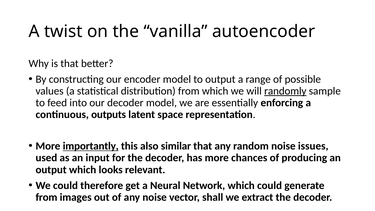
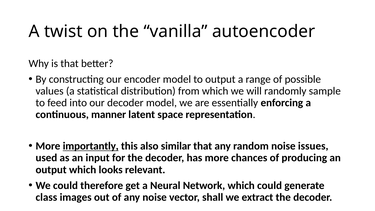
randomly underline: present -> none (285, 91)
outputs: outputs -> manner (109, 115)
from: from -> class (46, 197)
